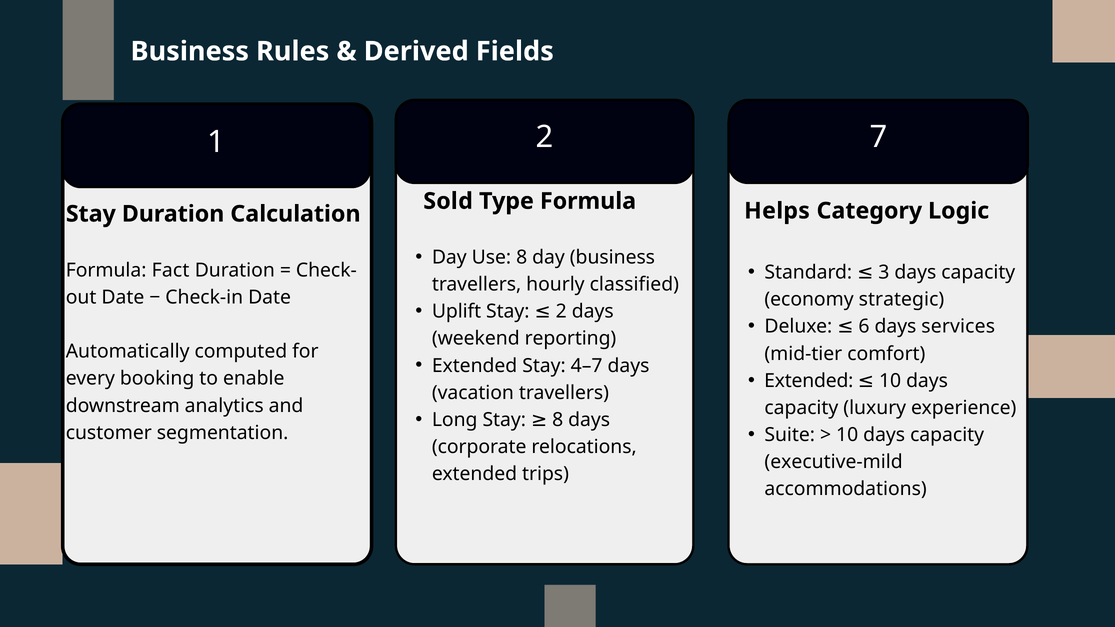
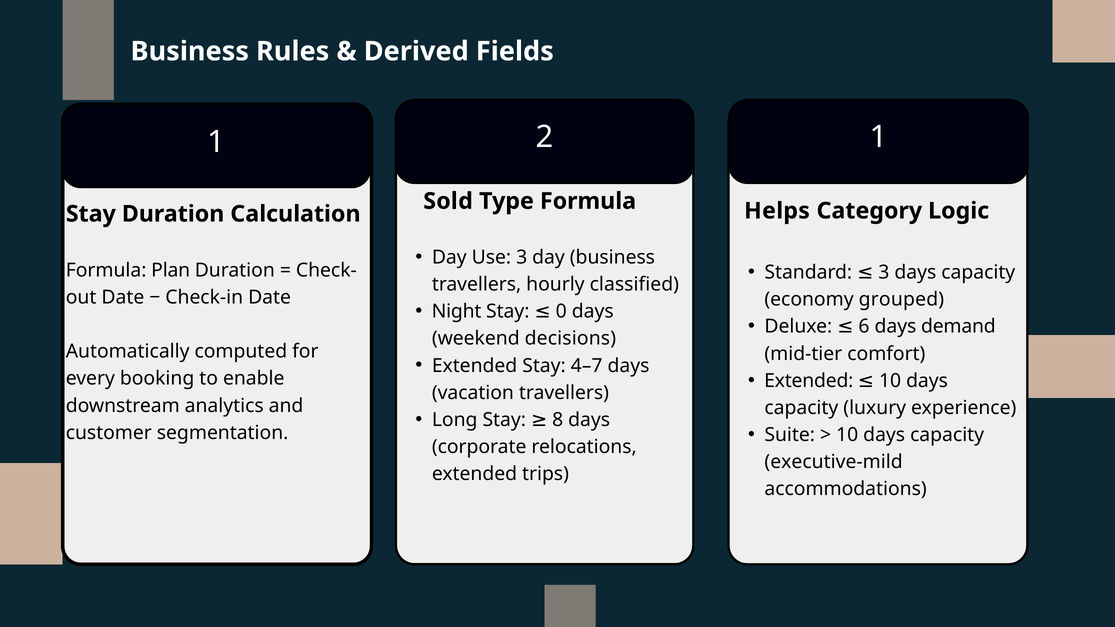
2 7: 7 -> 1 (879, 137)
Use 8: 8 -> 3 (522, 257)
Fact: Fact -> Plan (171, 270)
strategic: strategic -> grouped (901, 300)
Uplift: Uplift -> Night (457, 312)
Stay 2: 2 -> 0 (561, 312)
services: services -> demand (958, 327)
reporting: reporting -> decisions (570, 339)
